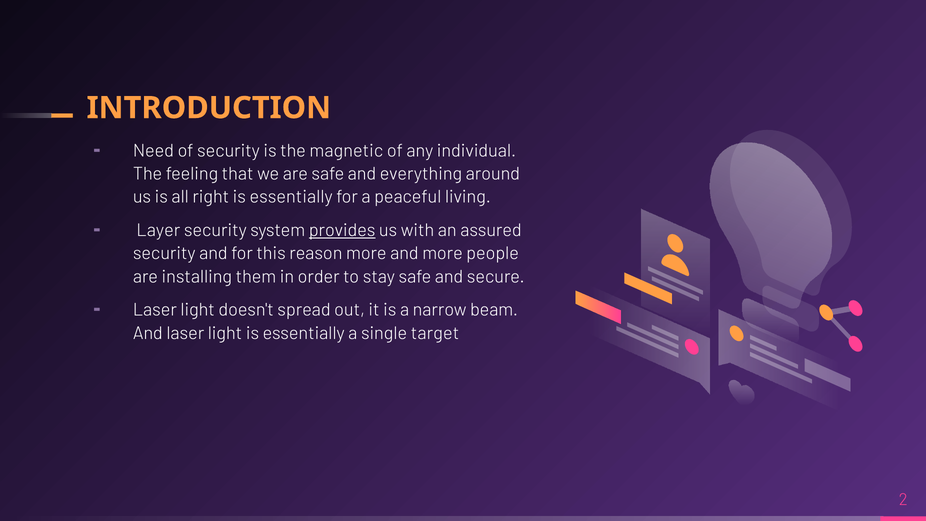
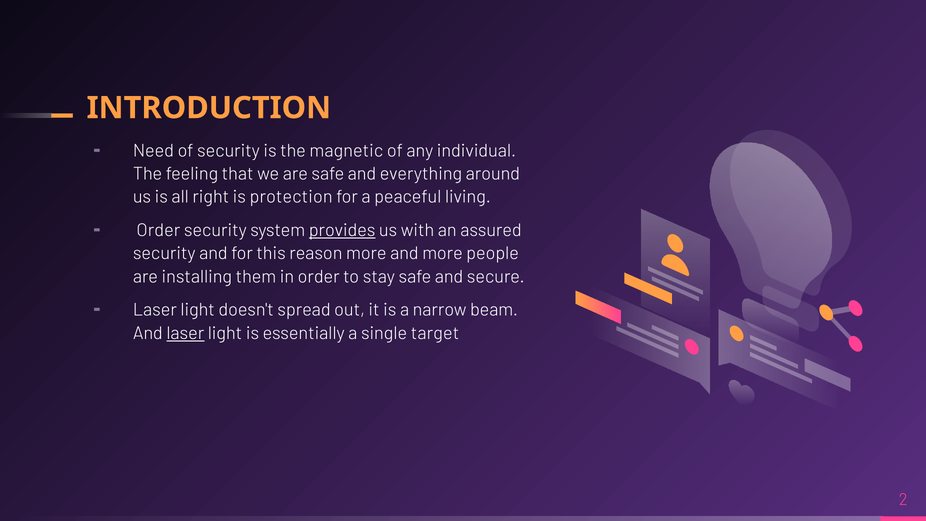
right is essentially: essentially -> protection (291, 197)
Layer: Layer -> Order (158, 230)
laser underline: none -> present (185, 333)
